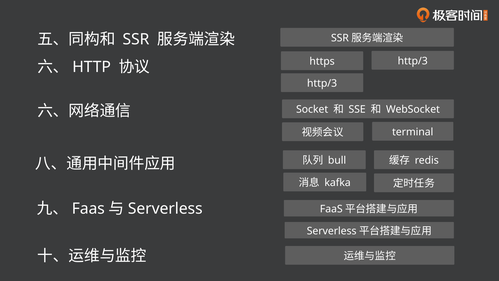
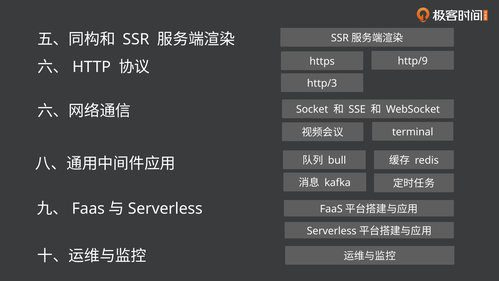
https http/3: http/3 -> http/9 (413, 61)
